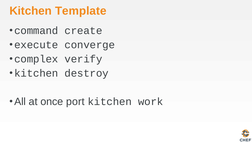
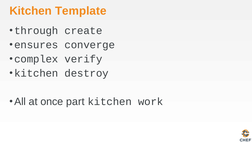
command: command -> through (36, 31)
execute: execute -> ensures (36, 45)
port: port -> part (75, 102)
